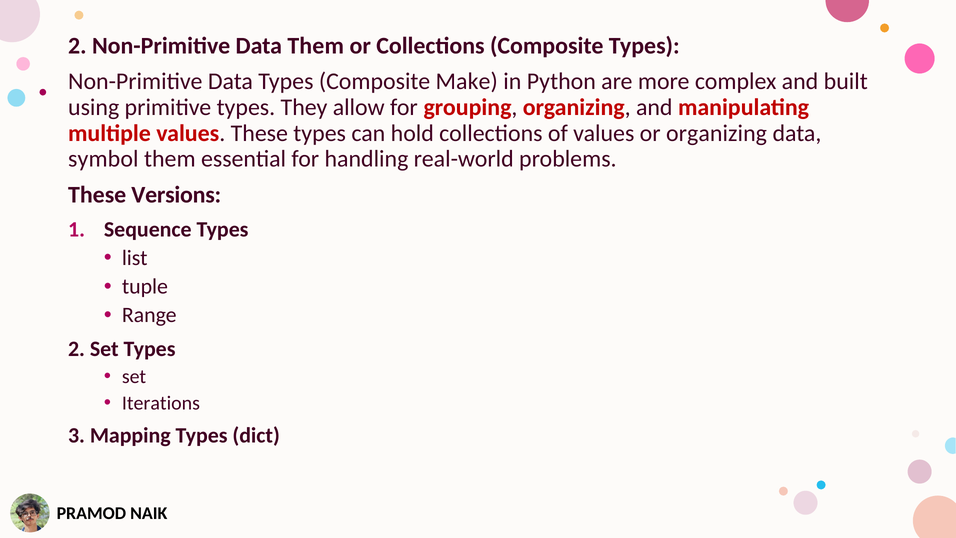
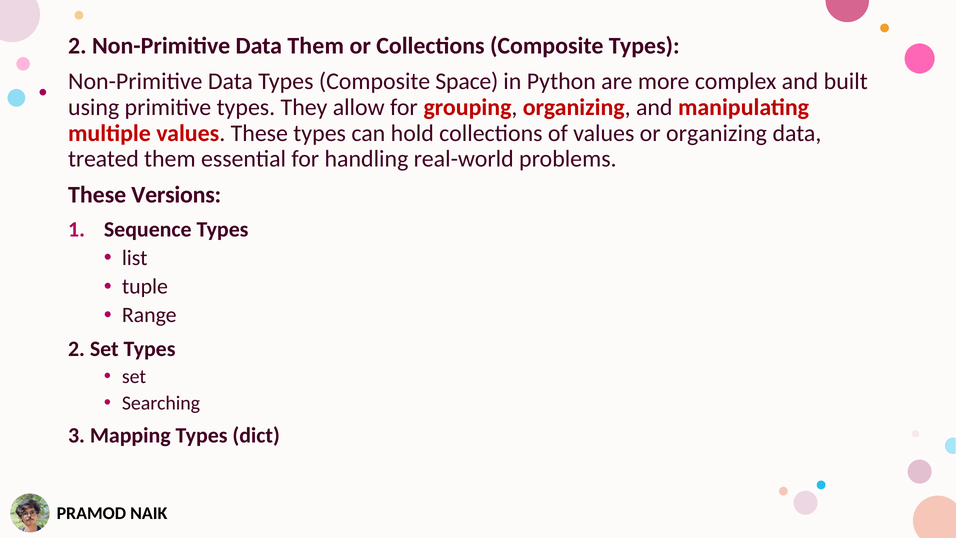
Make: Make -> Space (467, 81)
symbol: symbol -> treated (104, 159)
Iterations: Iterations -> Searching (161, 403)
